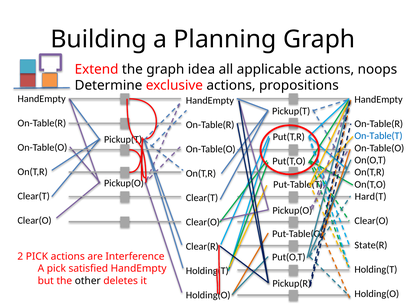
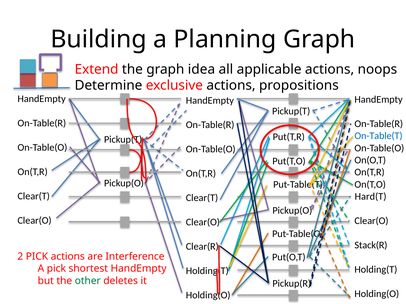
State(R: State(R -> Stack(R (371, 246)
satisfied: satisfied -> shortest (88, 269)
other colour: black -> green (88, 281)
